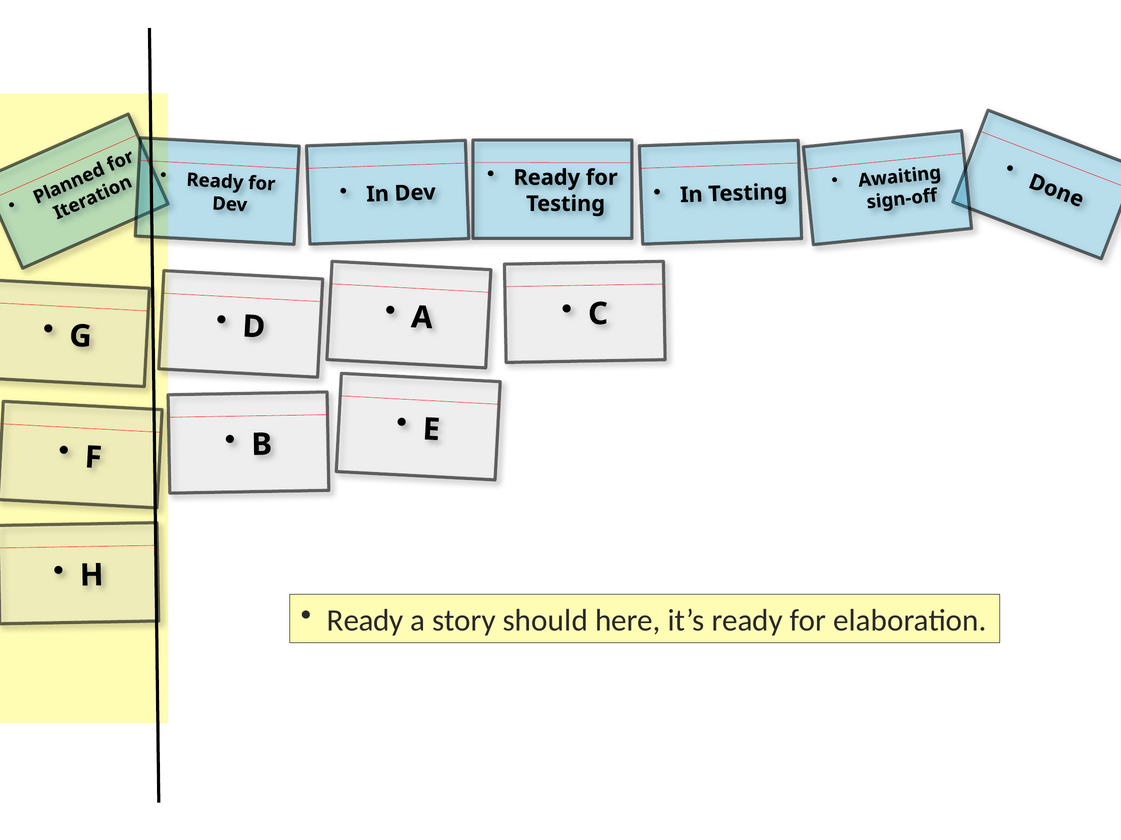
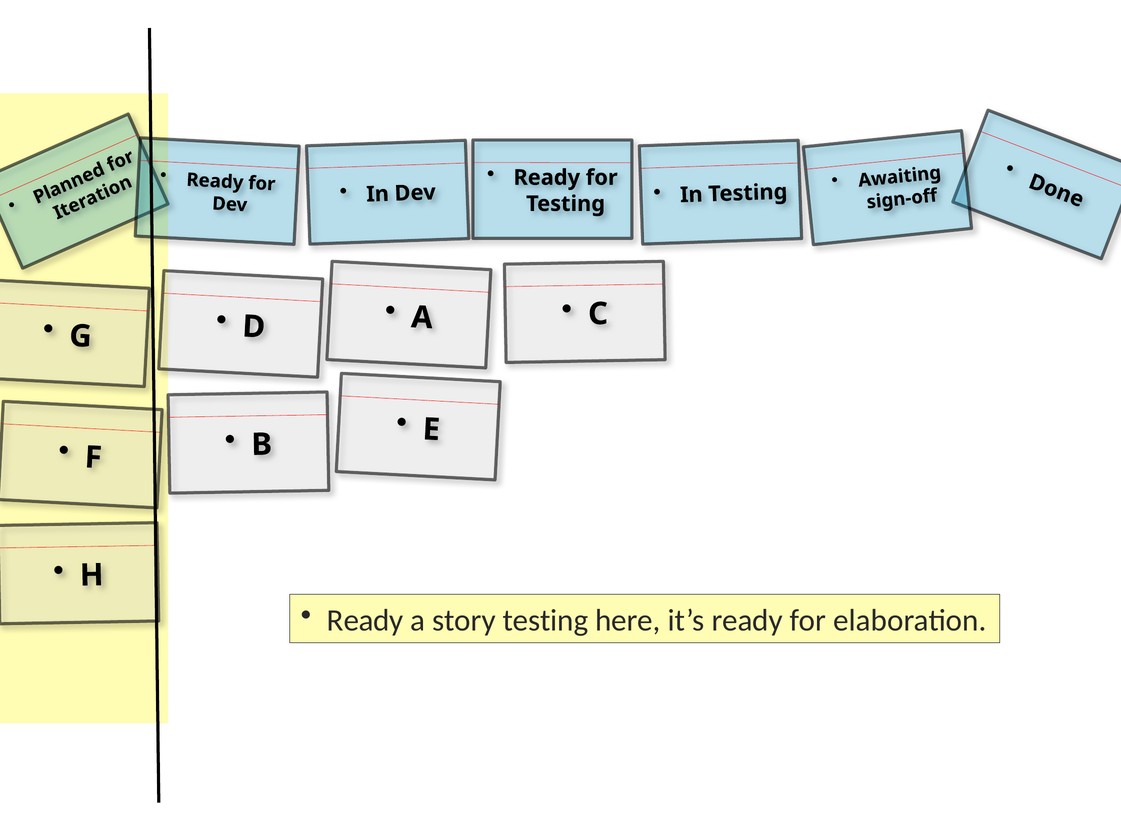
story should: should -> testing (545, 621)
